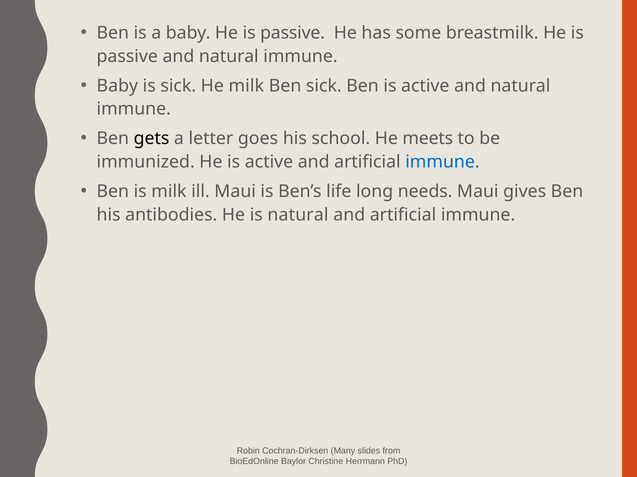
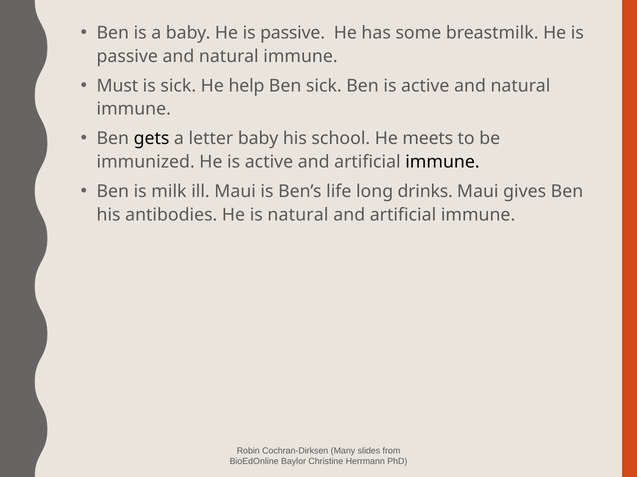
Baby: Baby -> Must (117, 86)
He milk: milk -> help (246, 86)
letter goes: goes -> baby (258, 139)
immune colour: blue -> black (442, 162)
needs: needs -> drinks (425, 192)
